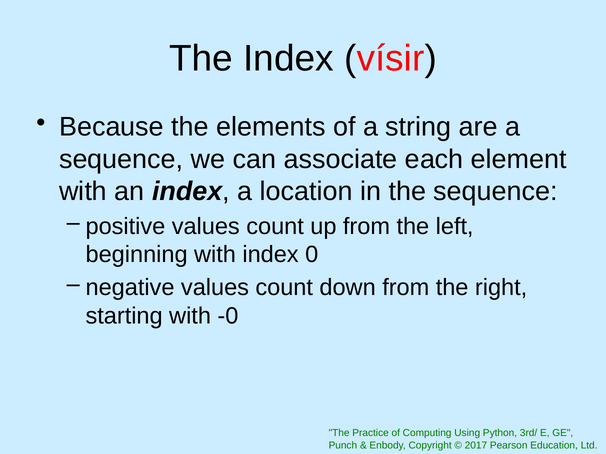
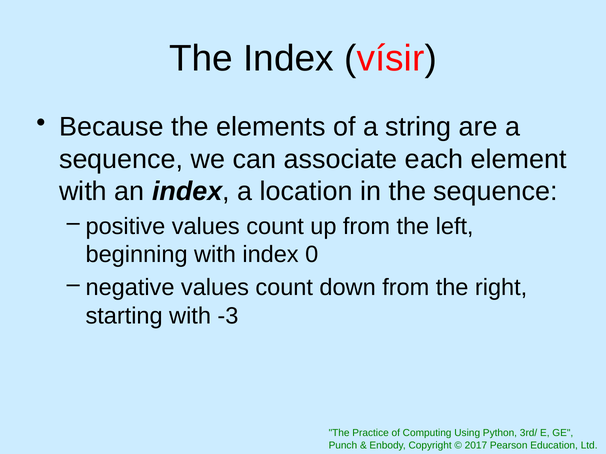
-0: -0 -> -3 (228, 316)
